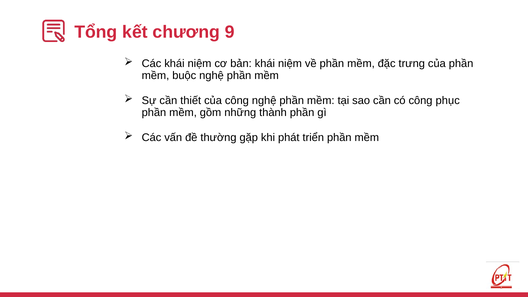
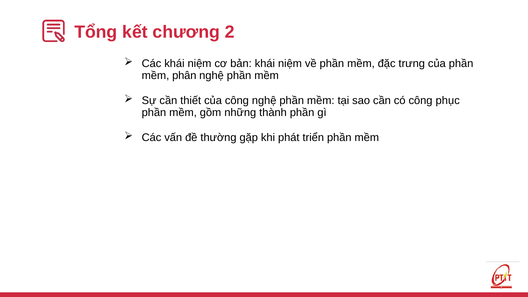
9: 9 -> 2 (230, 32)
buộc: buộc -> phân (184, 75)
